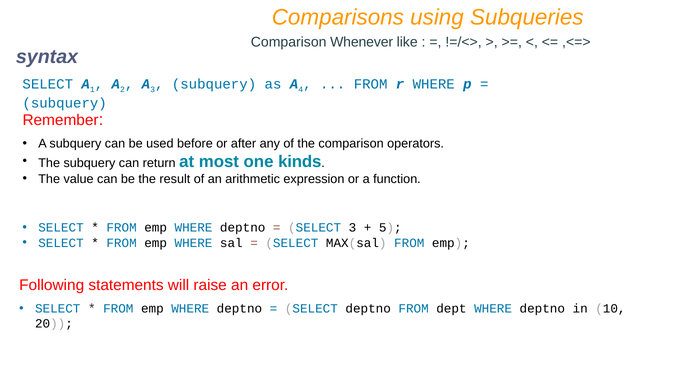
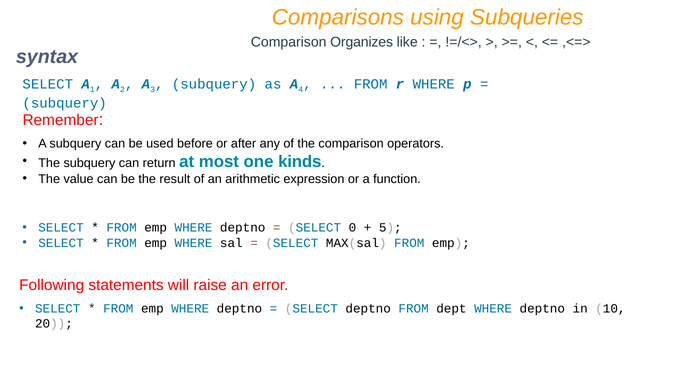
Whenever: Whenever -> Organizes (362, 42)
SELECT 3: 3 -> 0 (352, 228)
